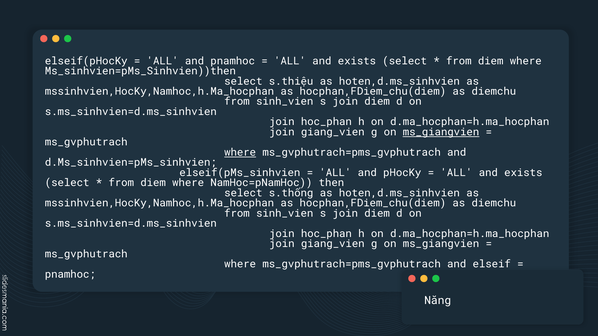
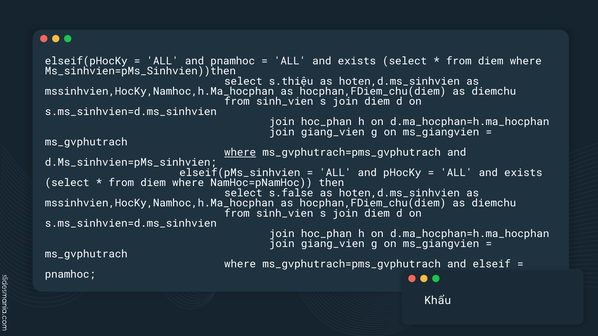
ms_giangvien underline: present -> none (441, 132)
s.thống: s.thống -> s.false (291, 193)
Năng: Năng -> Khẩu (438, 301)
